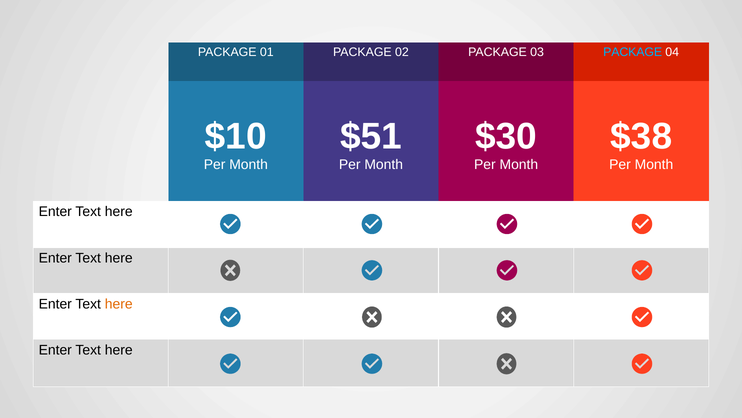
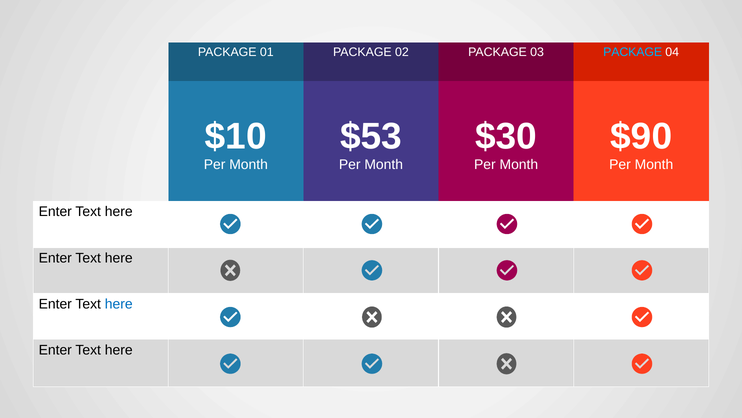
$51: $51 -> $53 (371, 136)
$38: $38 -> $90 (641, 136)
here colour: orange -> blue (119, 304)
